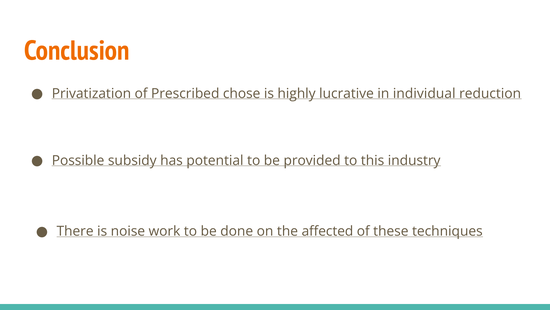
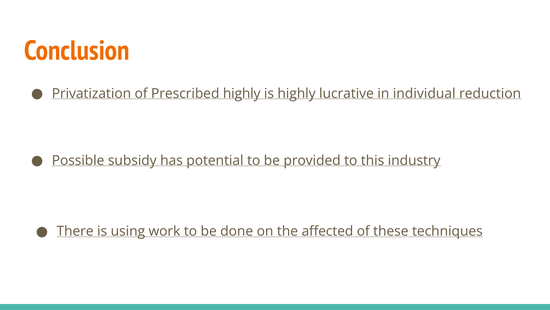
Prescribed chose: chose -> highly (242, 93)
noise: noise -> using (128, 231)
